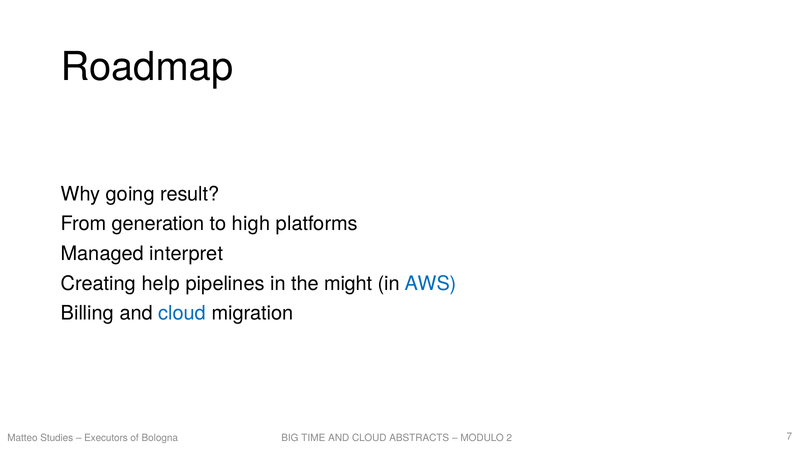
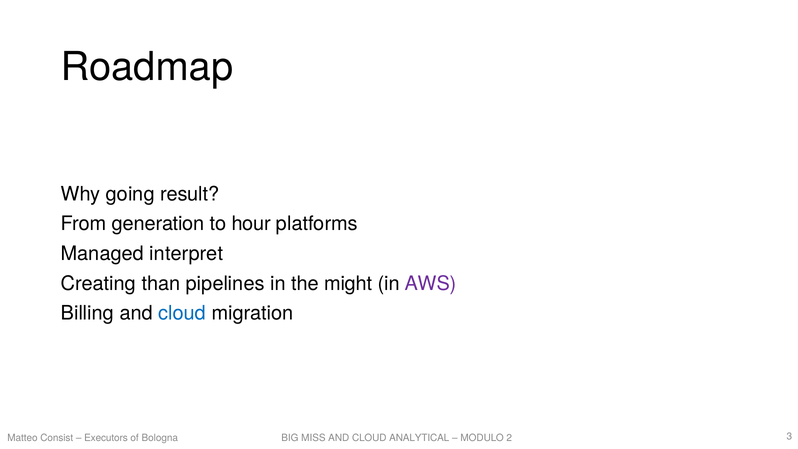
high: high -> hour (251, 224)
help: help -> than (161, 283)
AWS colour: blue -> purple (431, 283)
Studies: Studies -> Consist (57, 438)
TIME: TIME -> MISS (313, 438)
ABSTRACTS: ABSTRACTS -> ANALYTICAL (419, 438)
7: 7 -> 3 (789, 436)
